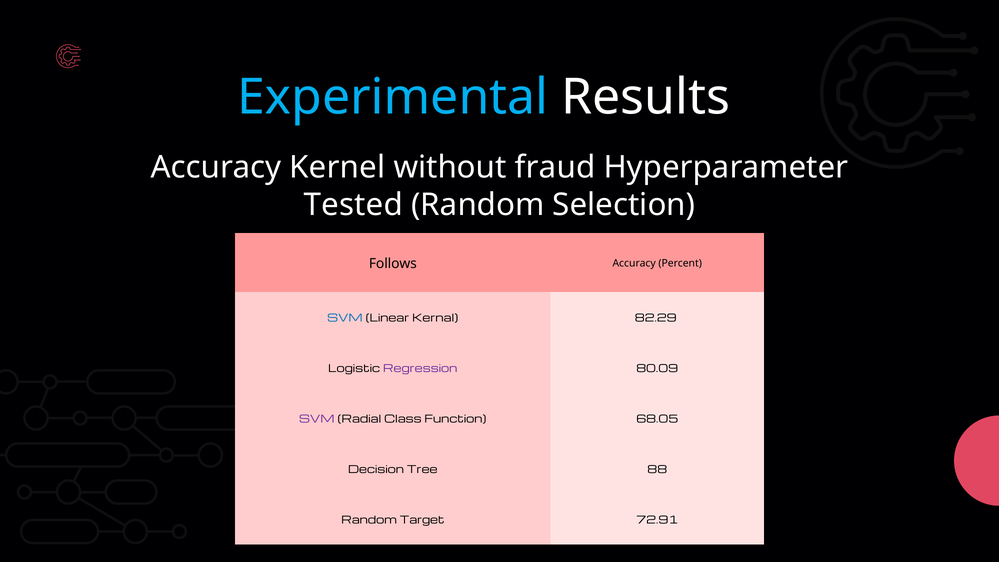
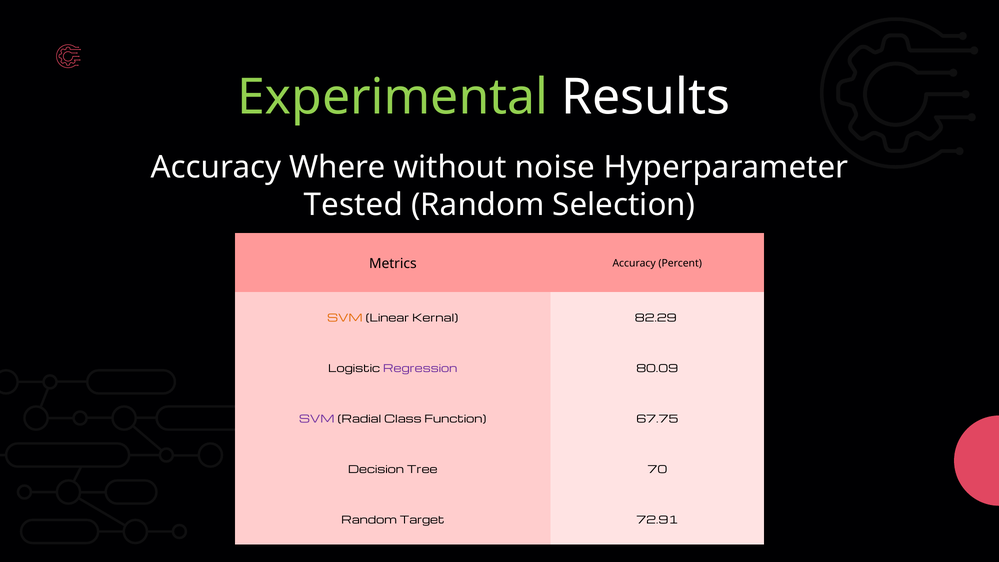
Experimental colour: light blue -> light green (393, 97)
Kernel: Kernel -> Where (337, 167)
fraud: fraud -> noise (555, 167)
Follows: Follows -> Metrics (393, 263)
SVM colour: blue -> orange (345, 318)
68.05: 68.05 -> 67.75 (657, 419)
88: 88 -> 70 (657, 470)
